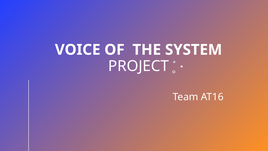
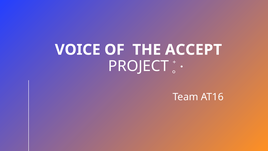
SYSTEM: SYSTEM -> ACCEPT (193, 50)
